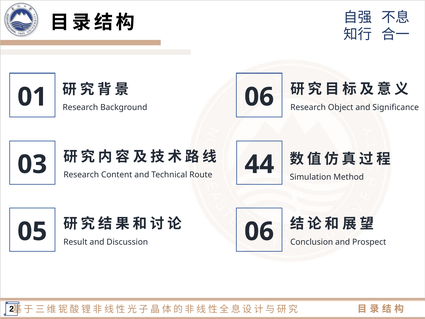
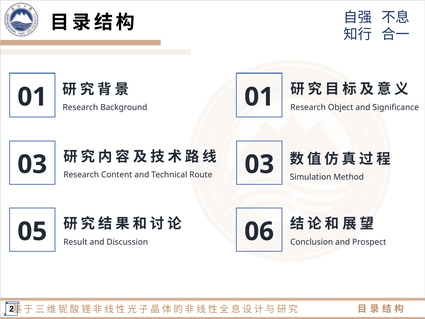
Background 06: 06 -> 01 (259, 97)
Route 44: 44 -> 03 (259, 164)
